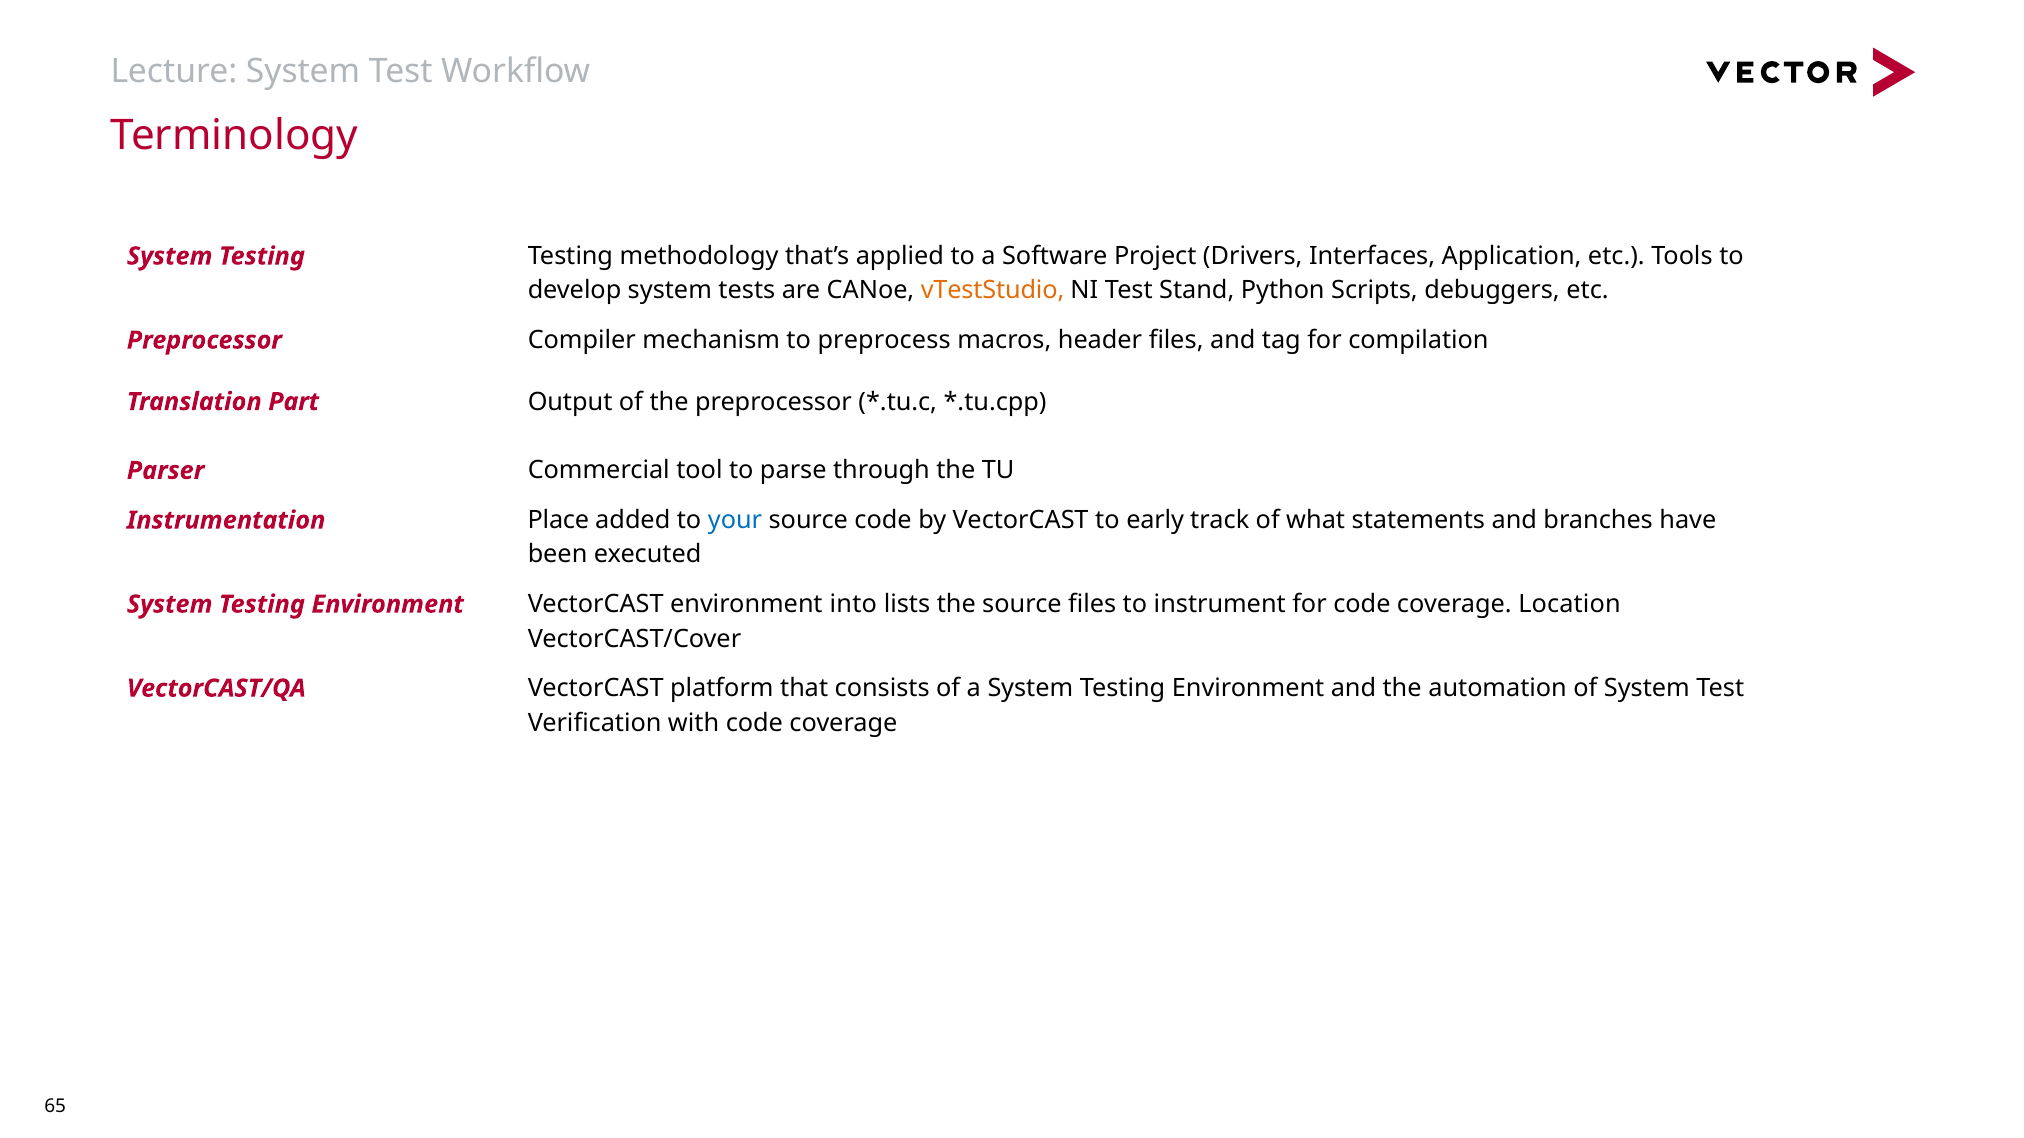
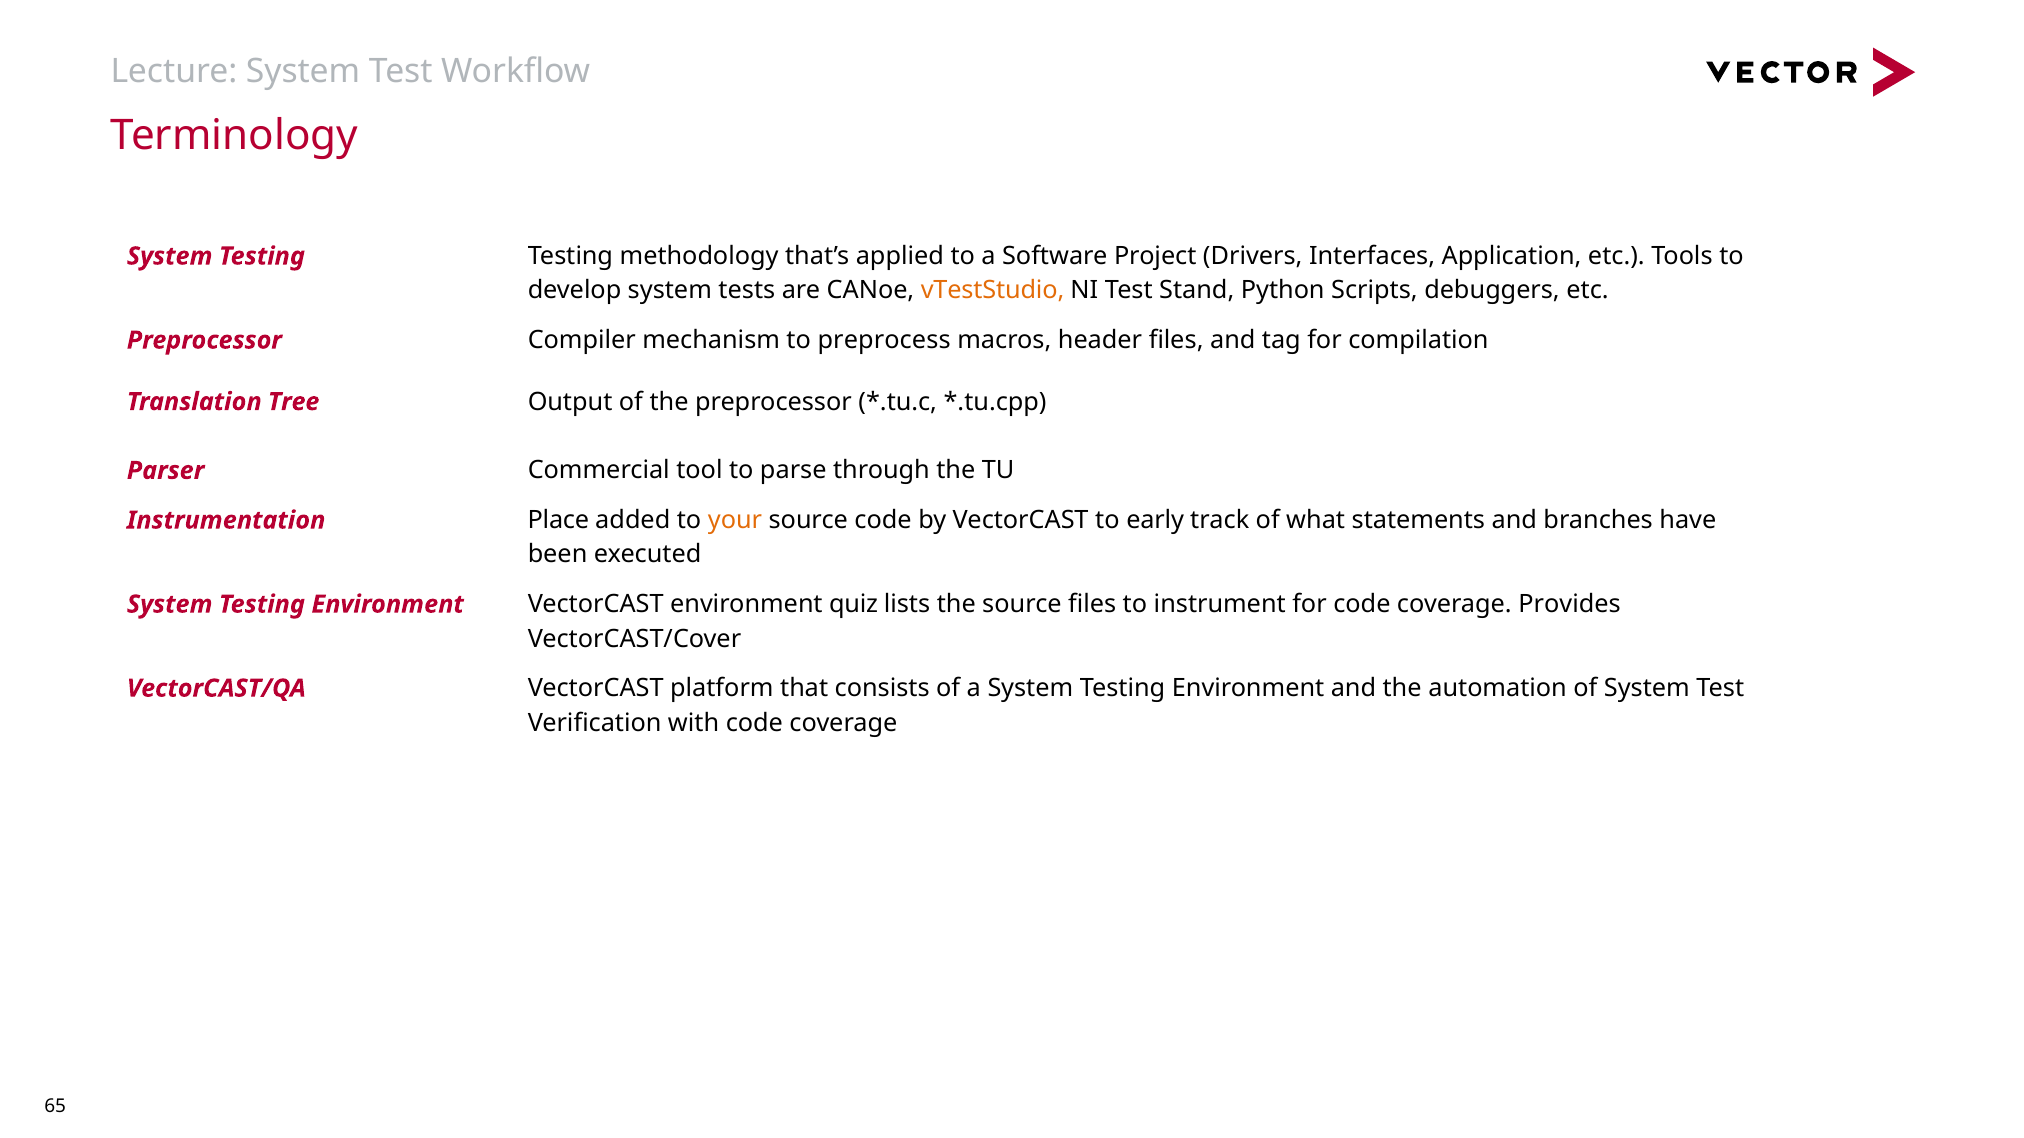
Part: Part -> Tree (294, 402)
your colour: blue -> orange (735, 520)
into: into -> quiz (854, 605)
Location: Location -> Provides (1570, 605)
